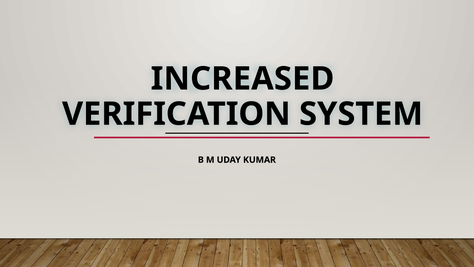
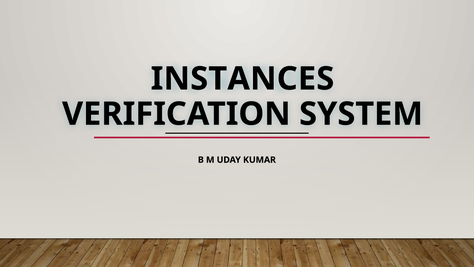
INCREASED: INCREASED -> INSTANCES (242, 79)
